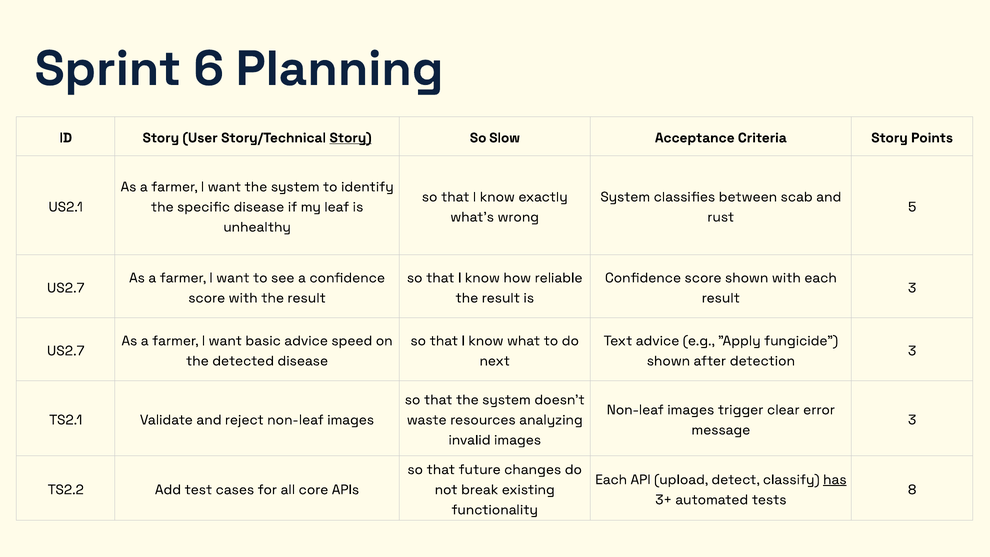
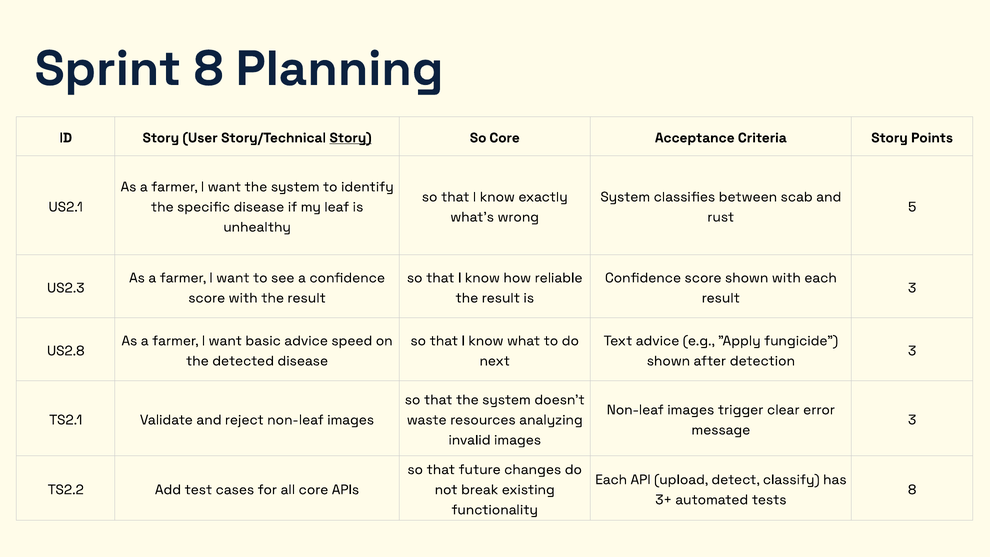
Sprint 6: 6 -> 8 (209, 69)
So Slow: Slow -> Core (505, 138)
US2.7: US2.7 -> US2.3 (66, 288)
US2.7: US2.7 -> US2.8 (66, 351)
has underline: present -> none (835, 480)
